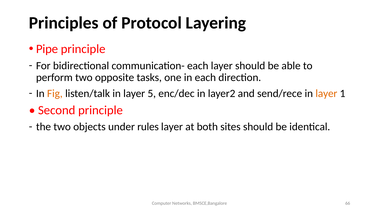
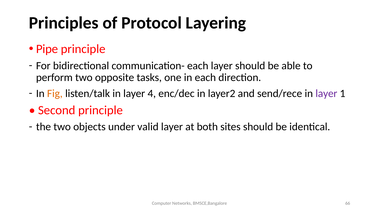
5: 5 -> 4 (152, 93)
layer colour: orange -> purple (326, 93)
rules: rules -> valid (148, 127)
